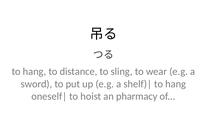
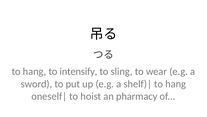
distance: distance -> intensify (79, 71)
